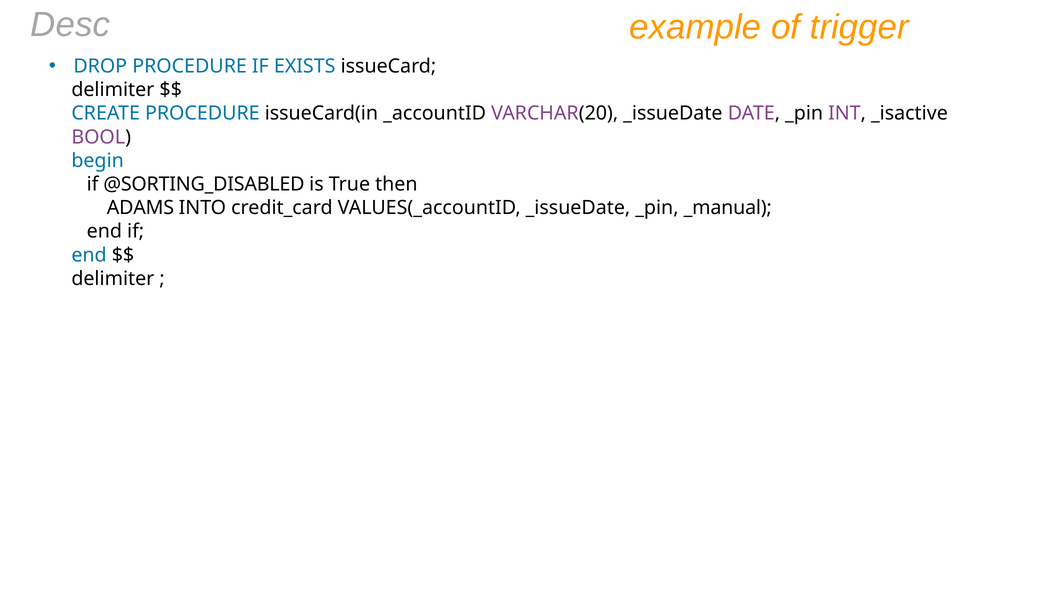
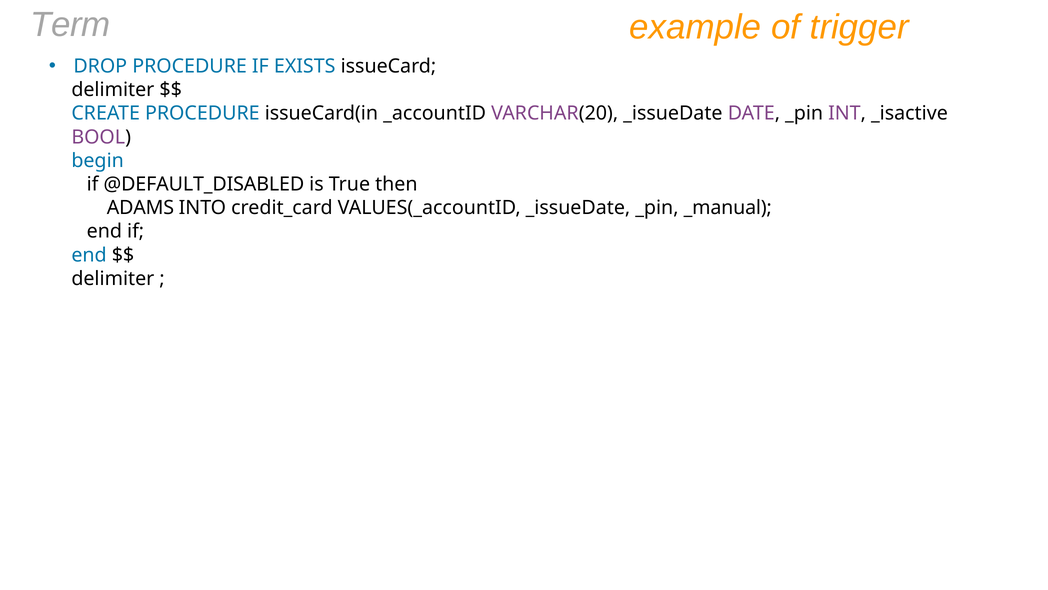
Desc: Desc -> Term (70, 25)
@SORTING_DISABLED: @SORTING_DISABLED -> @DEFAULT_DISABLED (204, 184)
